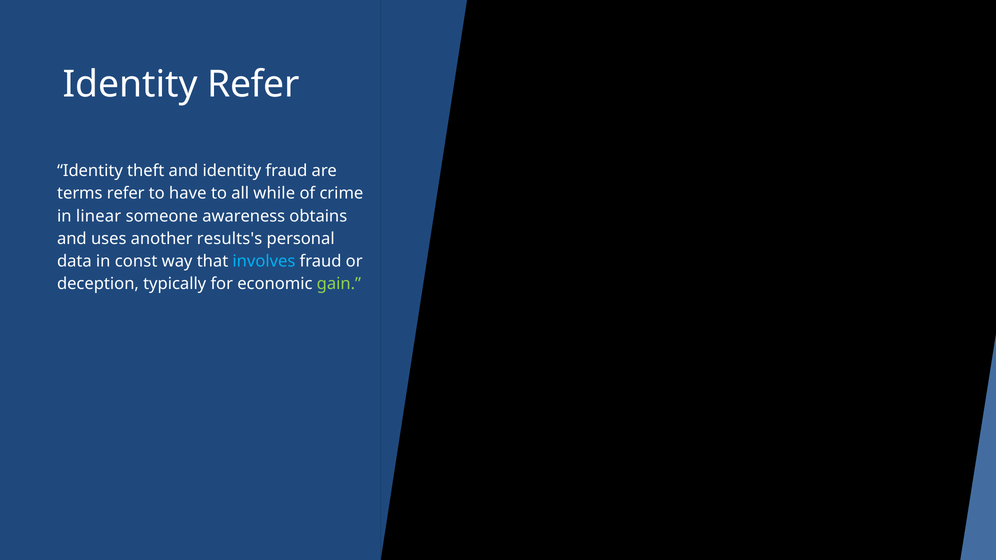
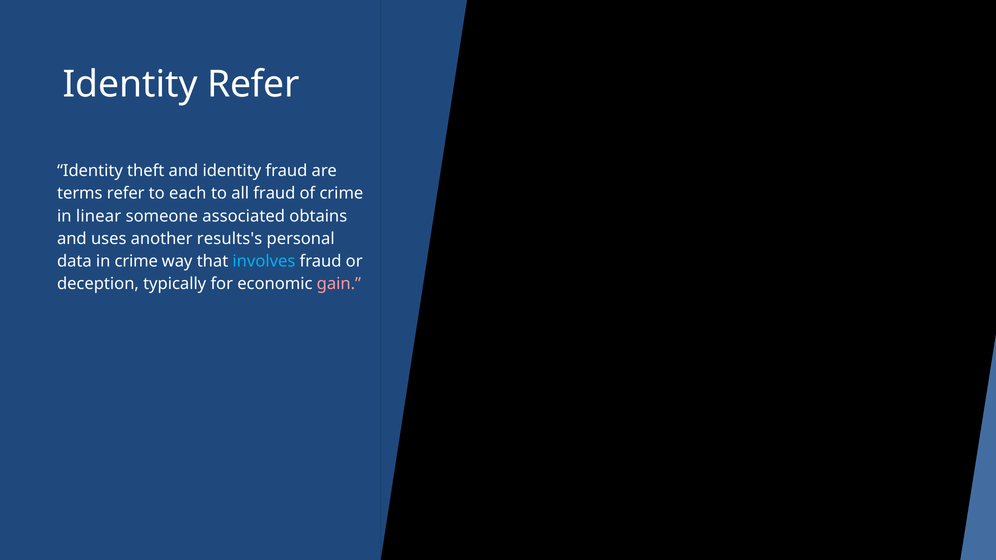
have: have -> each (188, 194)
all while: while -> fraud (274, 194)
awareness: awareness -> associated (244, 216)
in const: const -> crime (136, 261)
gain colour: light green -> pink (339, 284)
